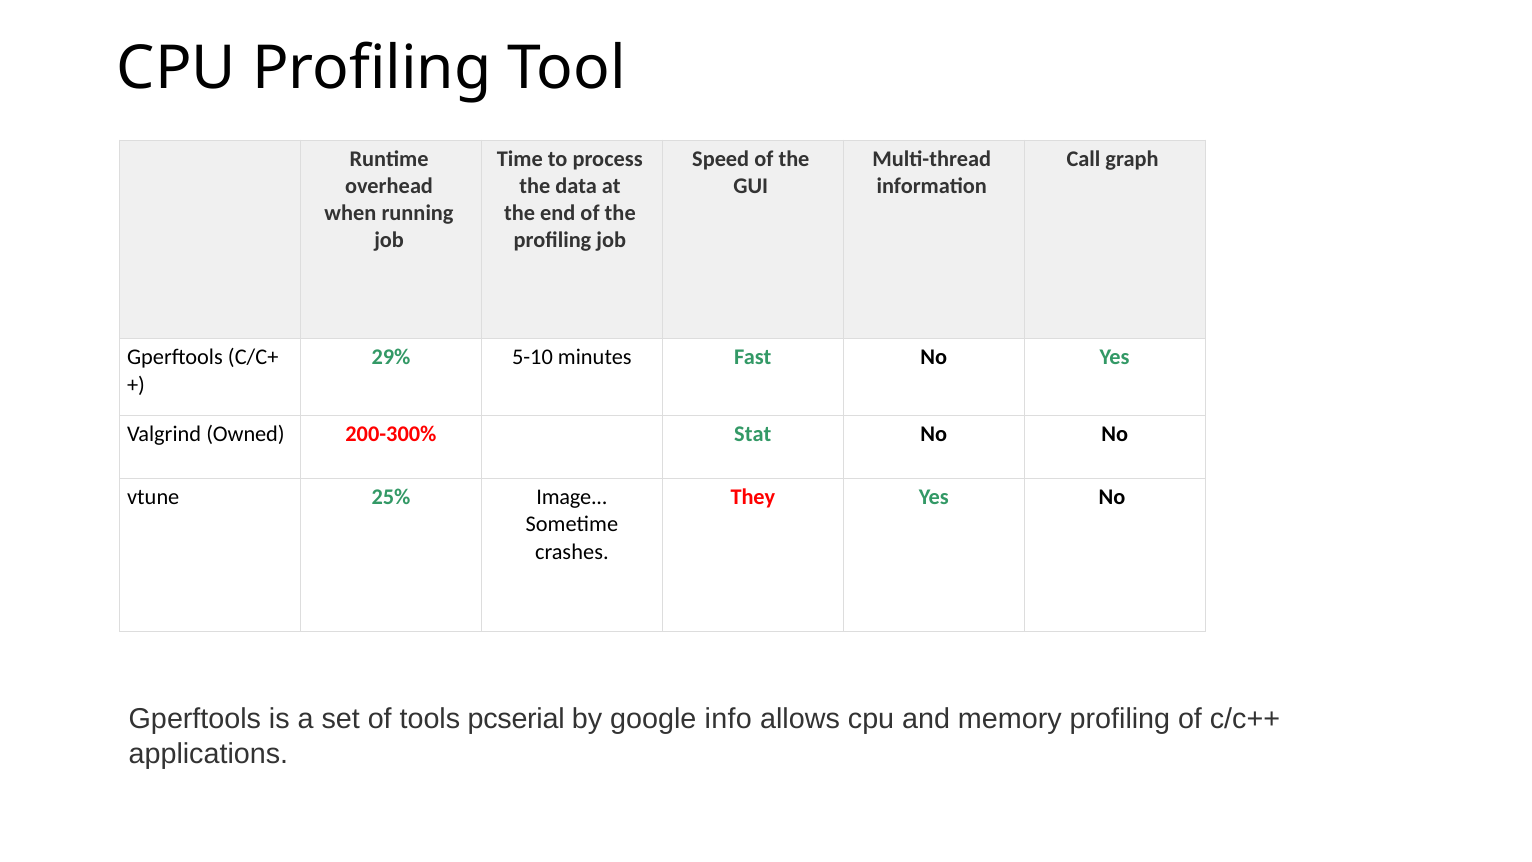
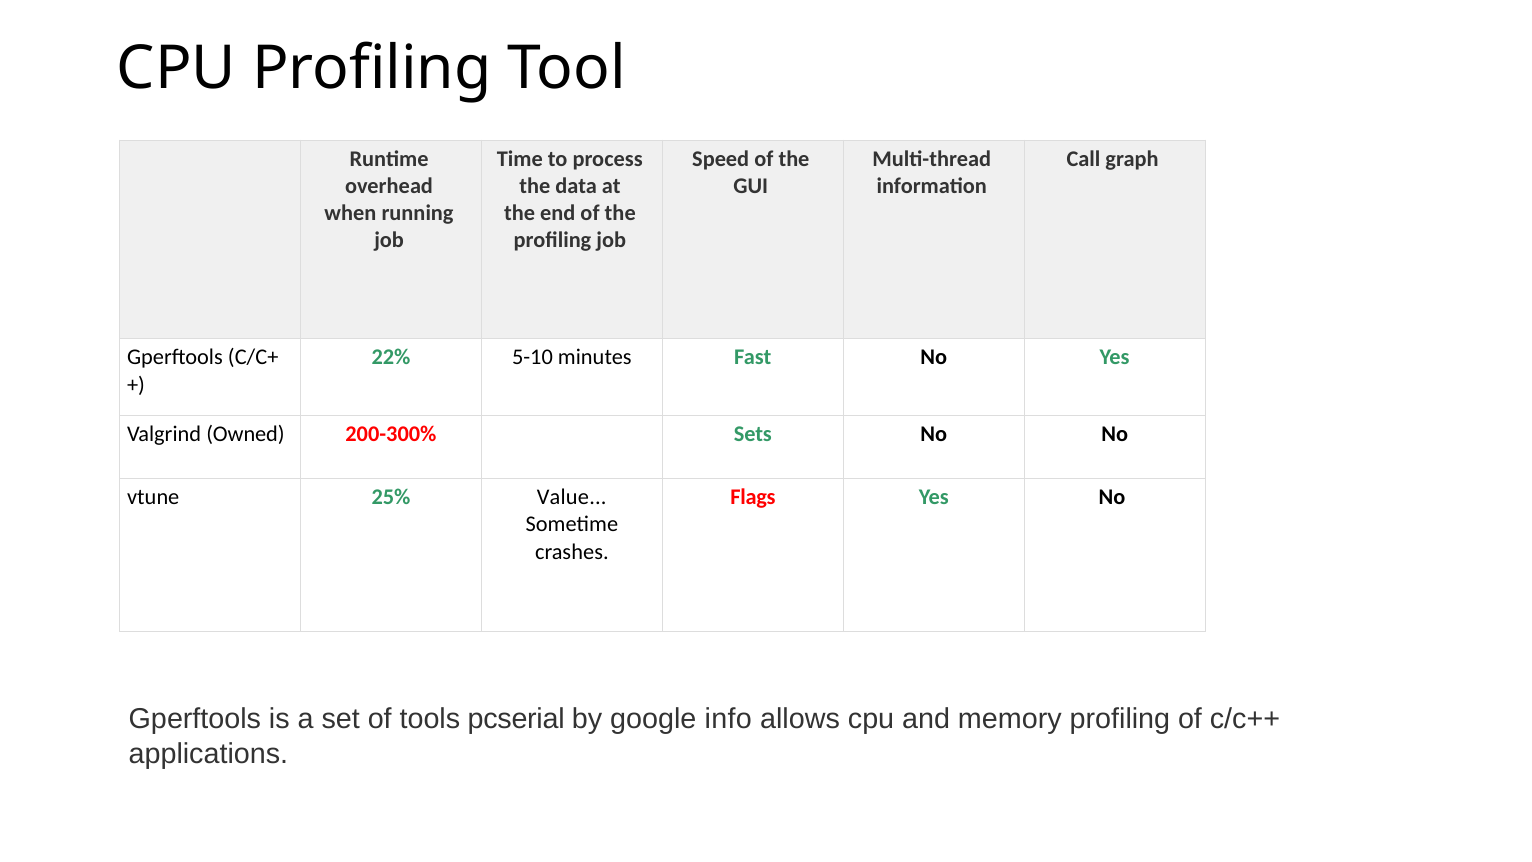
29%: 29% -> 22% (391, 357)
Stat: Stat -> Sets (753, 434)
Image: Image -> Value (572, 497)
They: They -> Flags (753, 497)
